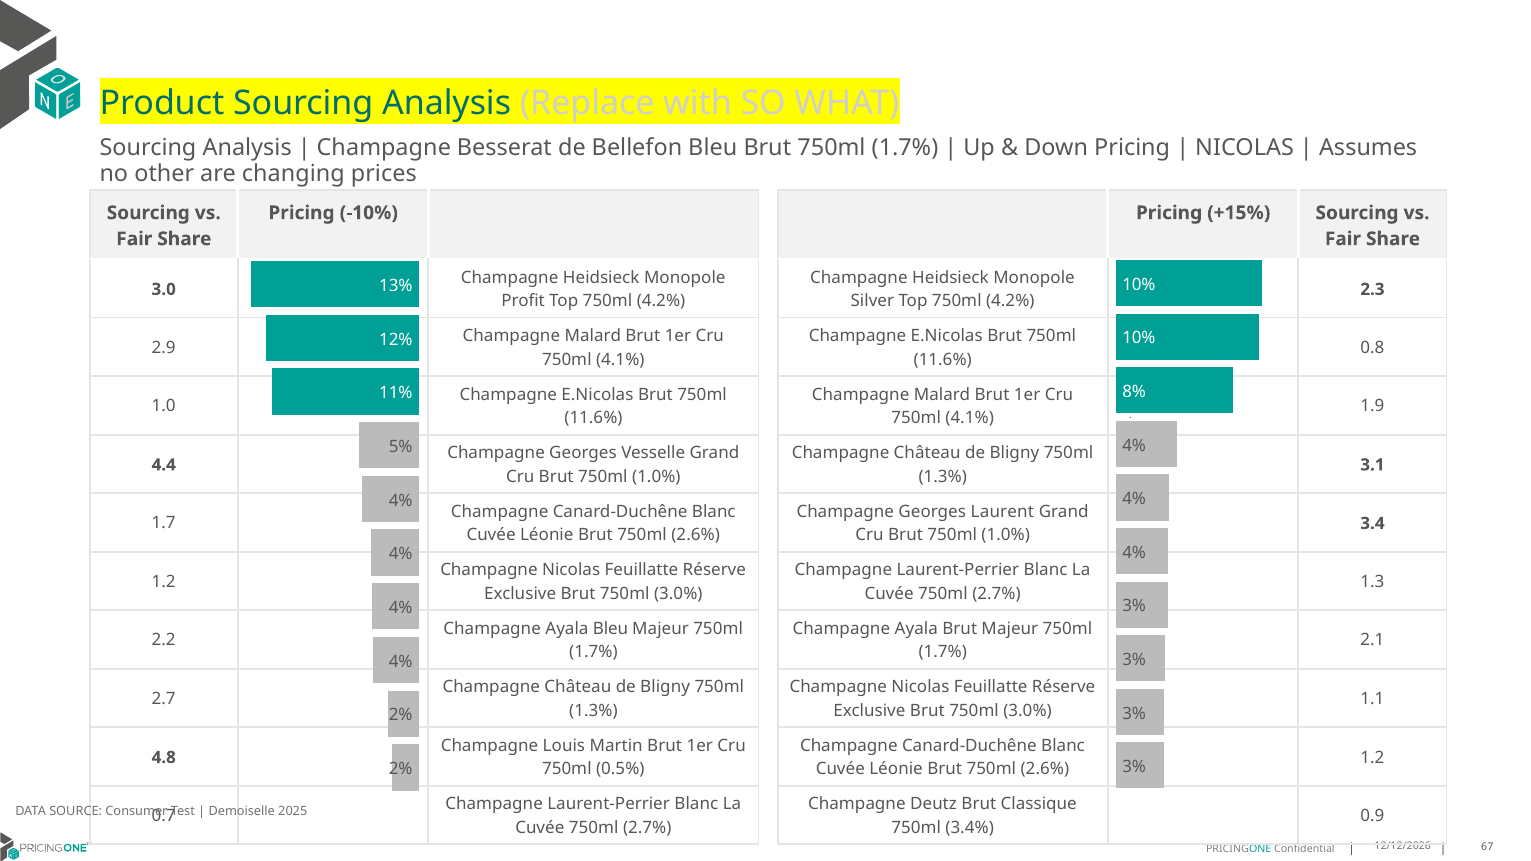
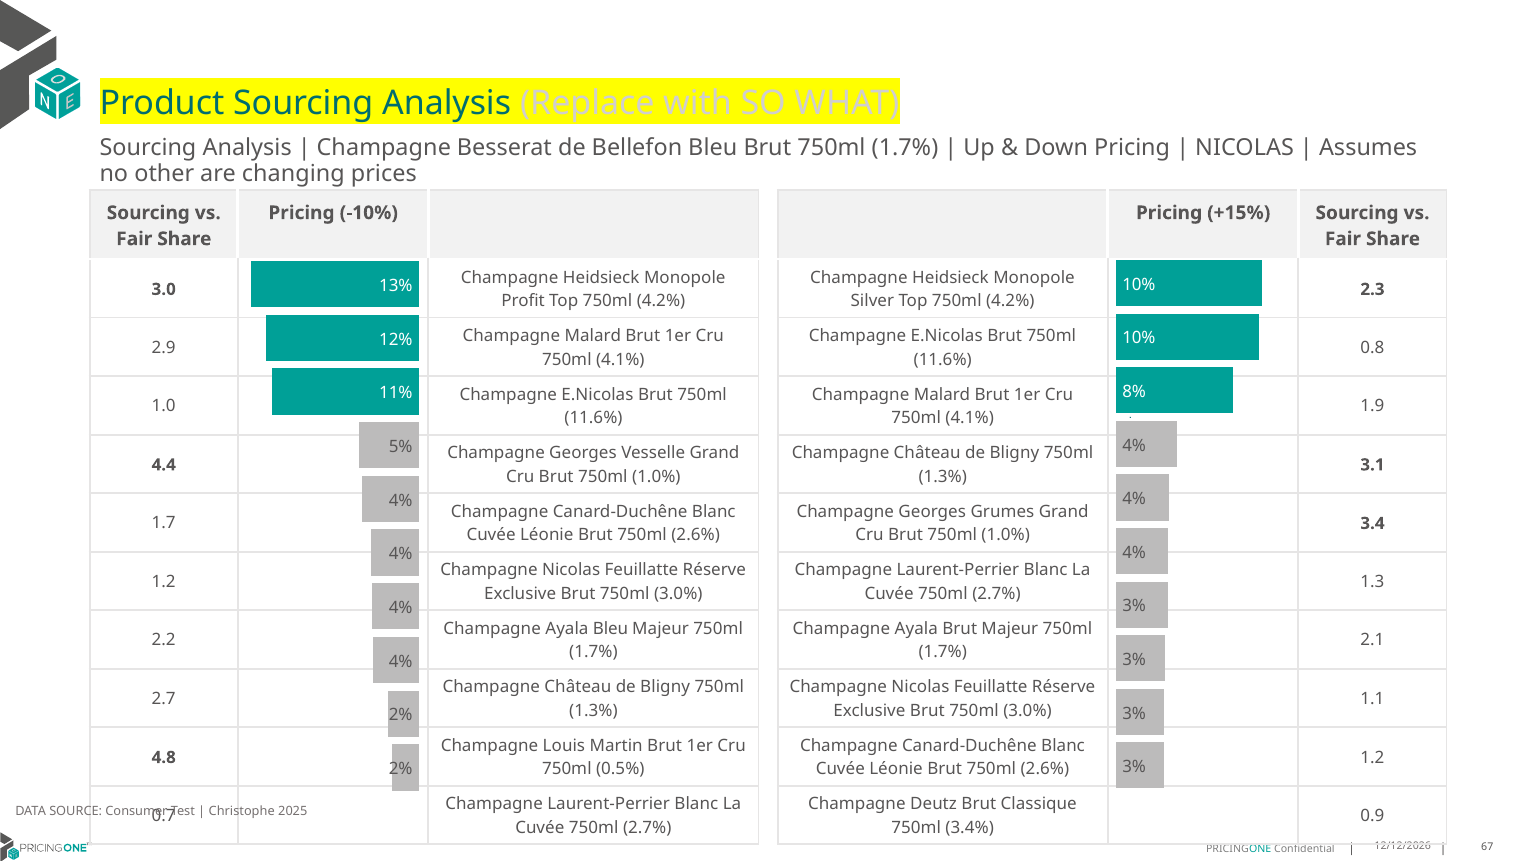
Laurent: Laurent -> Grumes (1002, 512)
Demoiselle: Demoiselle -> Christophe (242, 811)
